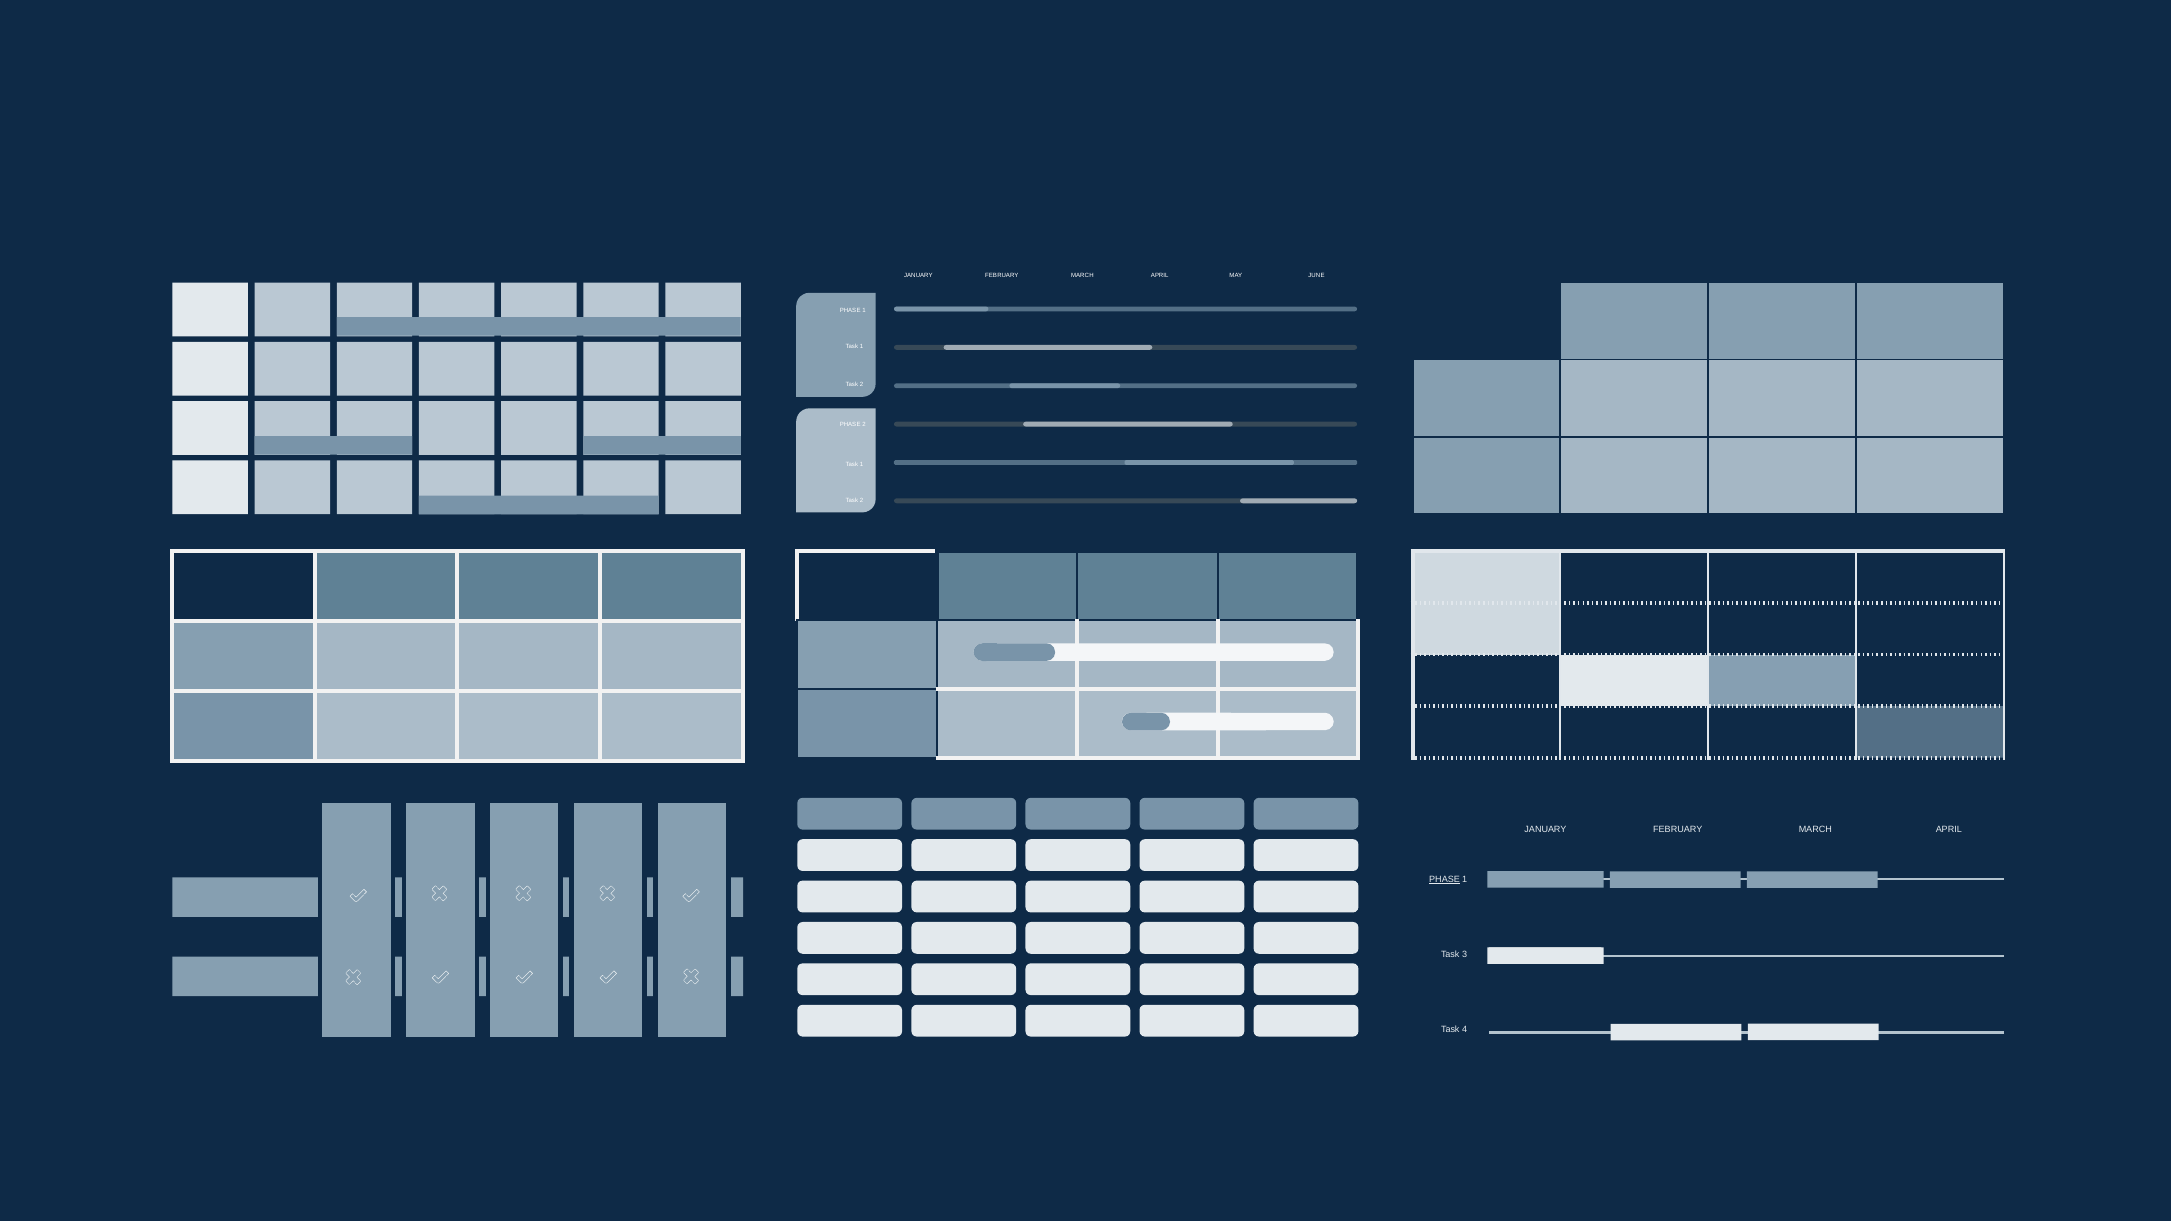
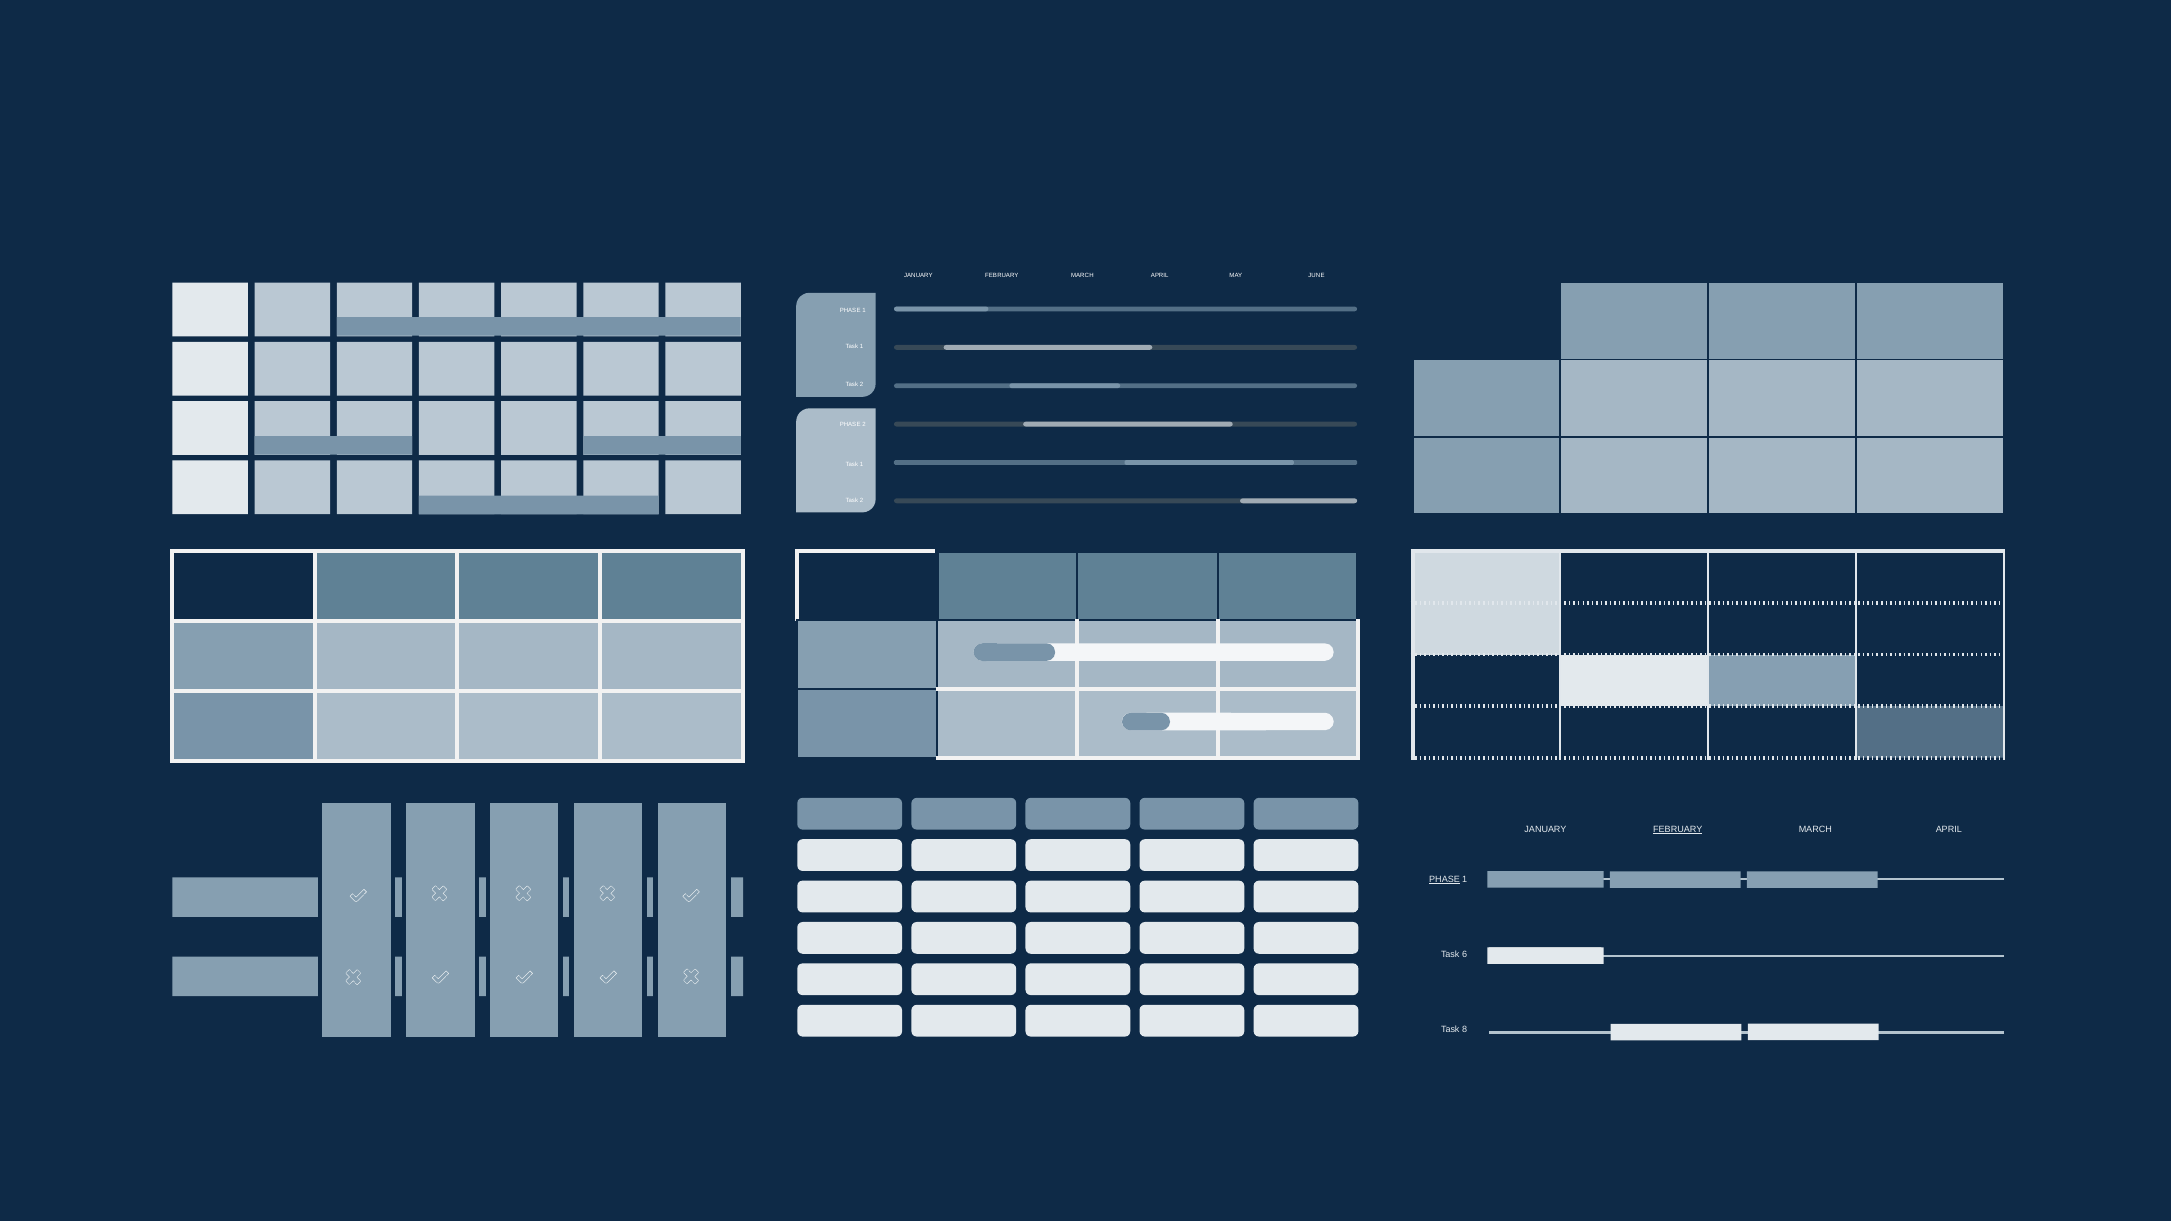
FEBRUARY underline: none -> present (1678, 830)
3: 3 -> 6 (1465, 955)
4: 4 -> 8 (1465, 1030)
